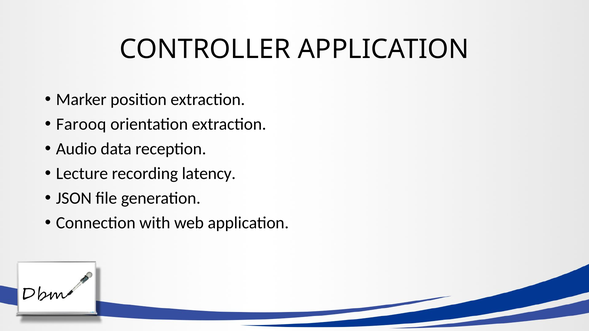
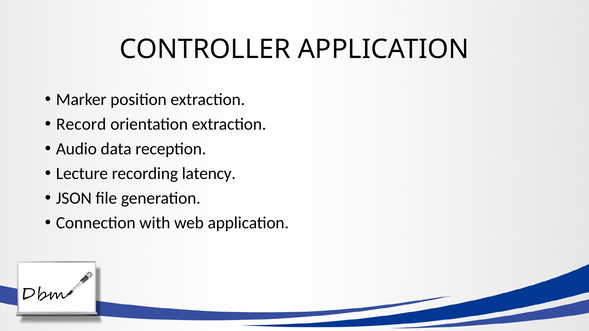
Farooq: Farooq -> Record (81, 124)
